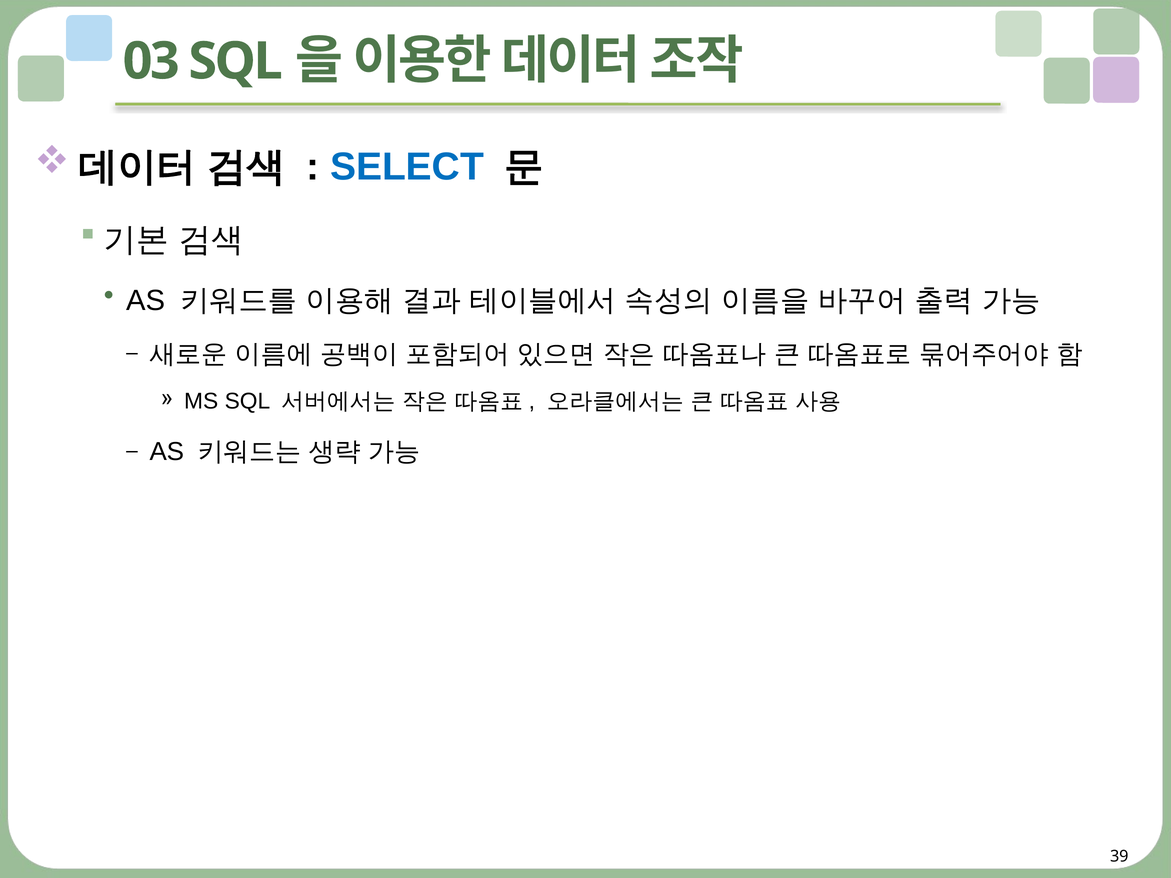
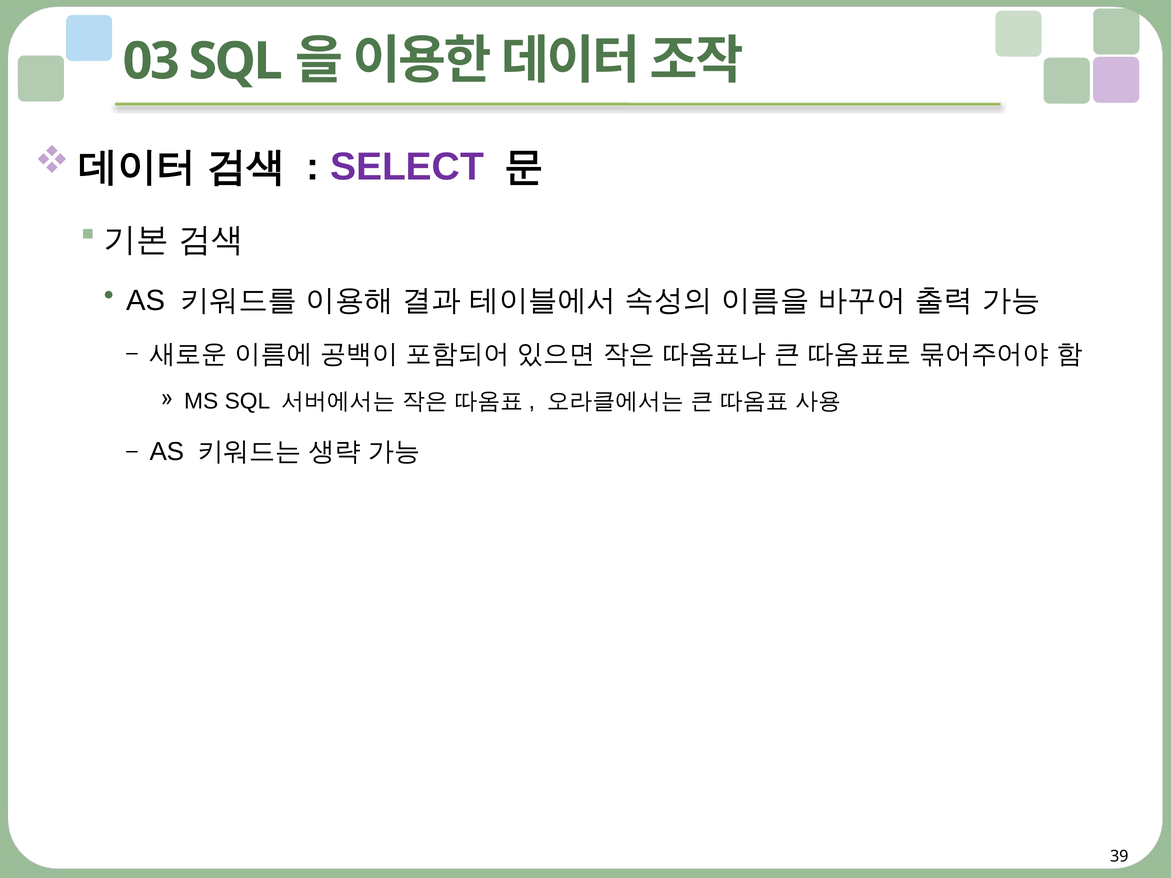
SELECT colour: blue -> purple (407, 167)
